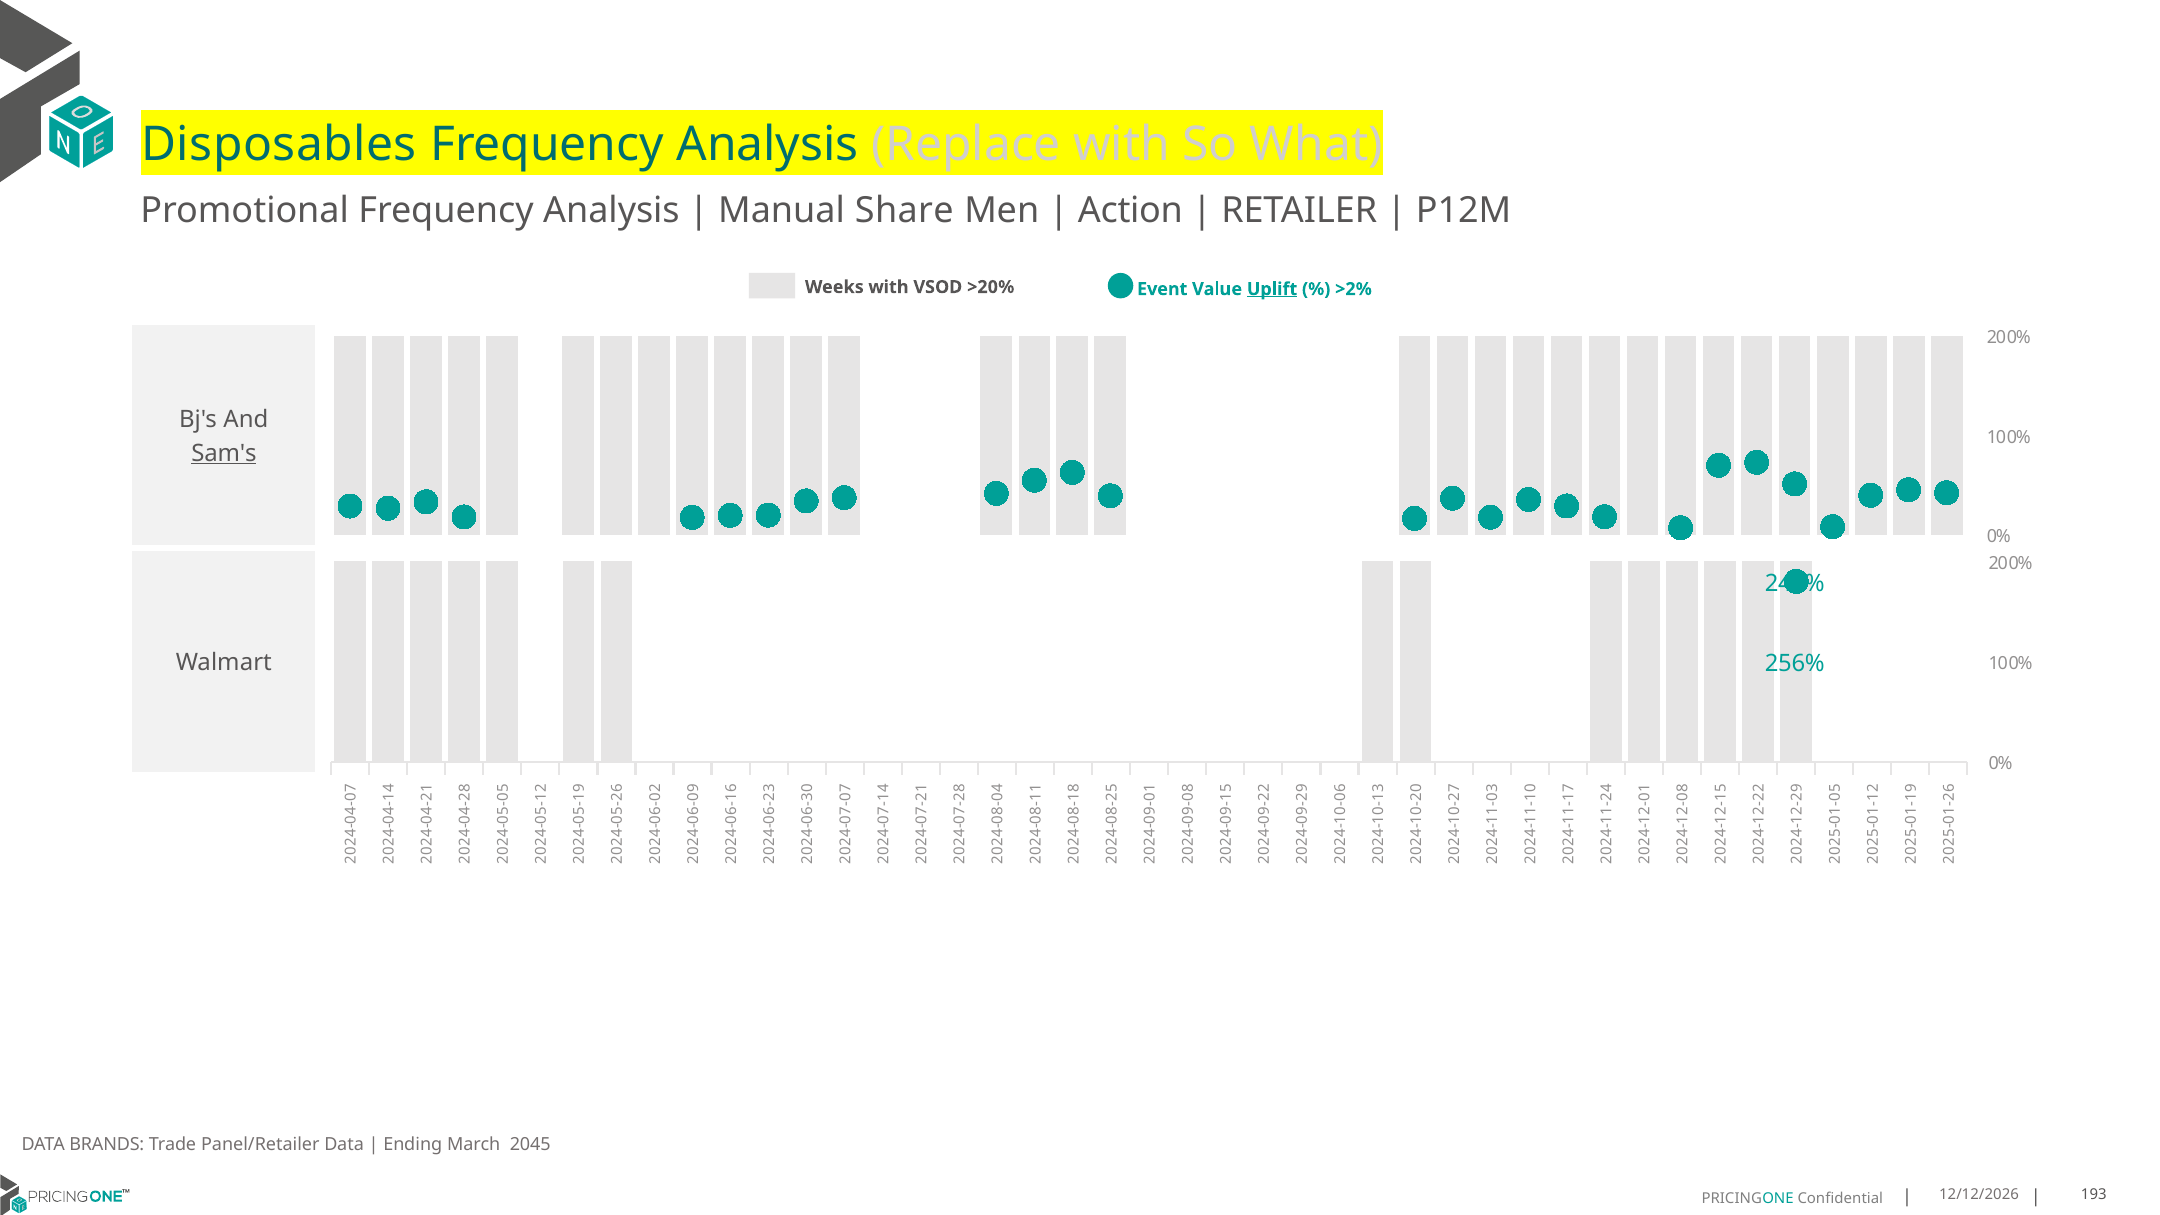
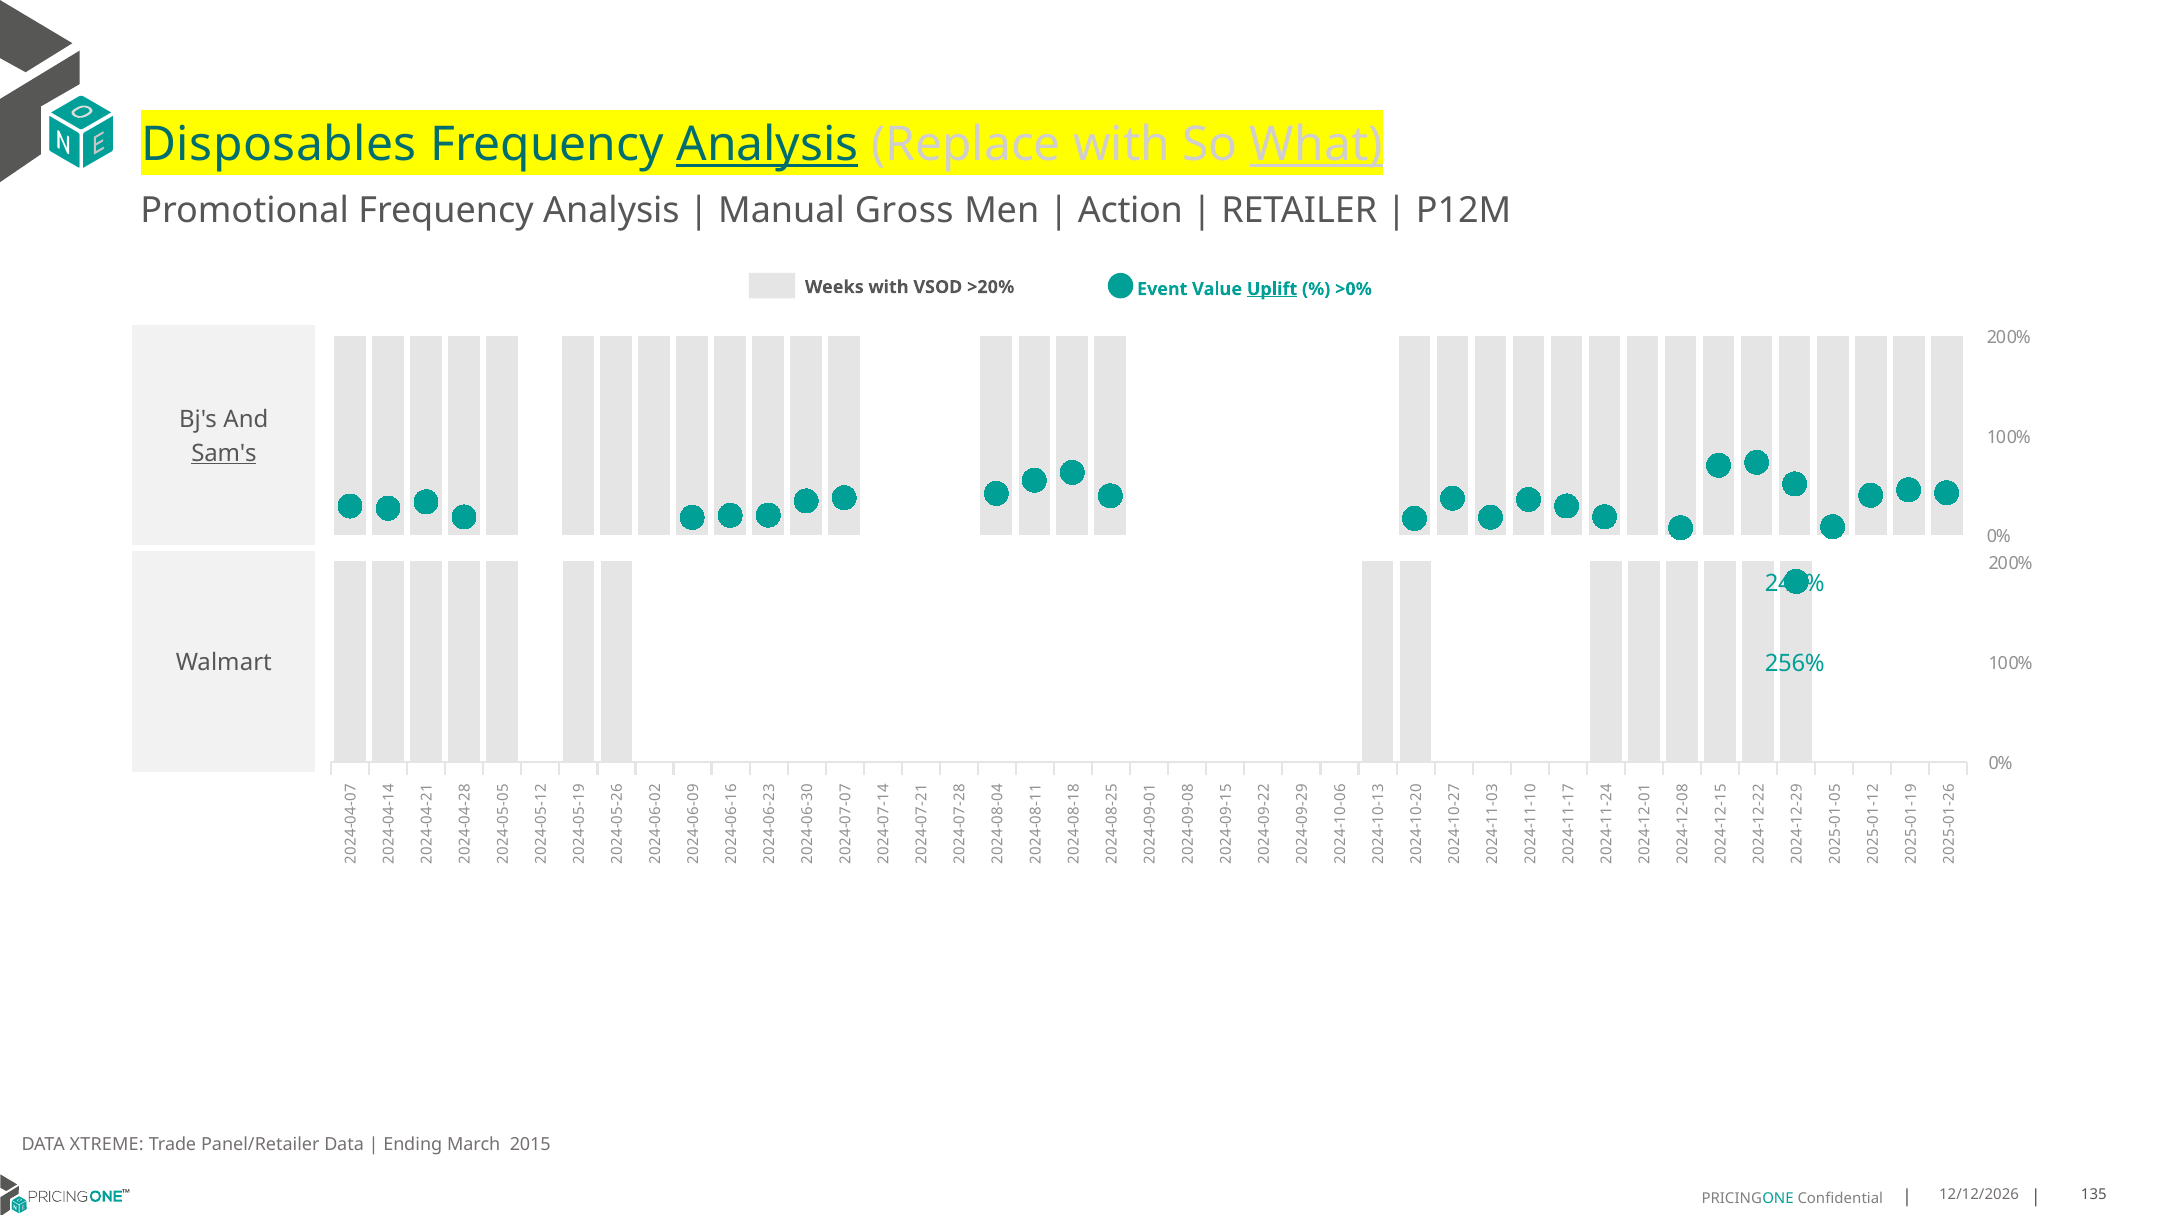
Analysis underline: none -> present (767, 145)
What underline: none -> present (1316, 145)
Share: Share -> Gross (904, 211)
>2%: >2% -> >0% (1353, 289)
BRANDS: BRANDS -> XTREME (107, 1144)
2045: 2045 -> 2015 (530, 1144)
193: 193 -> 135 (2094, 1195)
